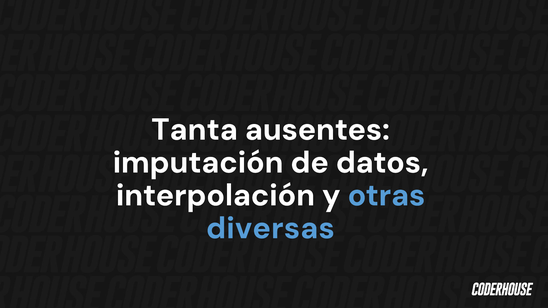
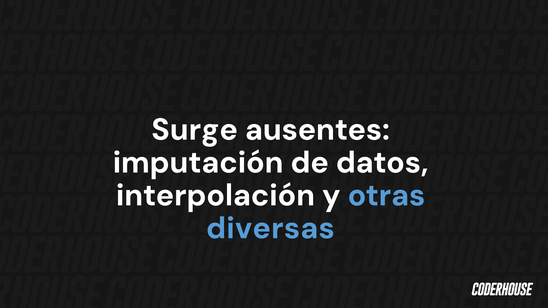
Tanta: Tanta -> Surge (195, 130)
